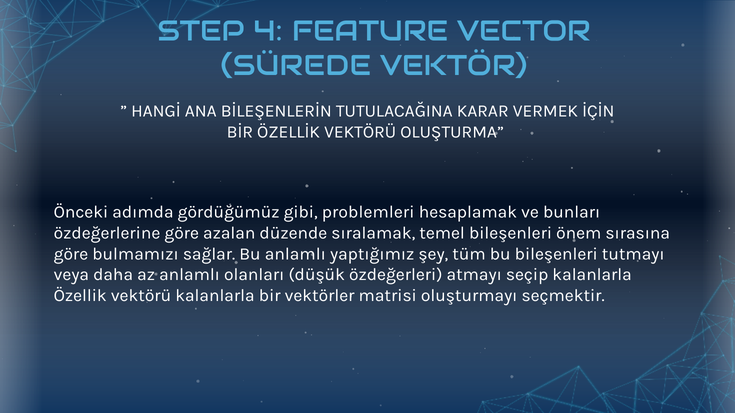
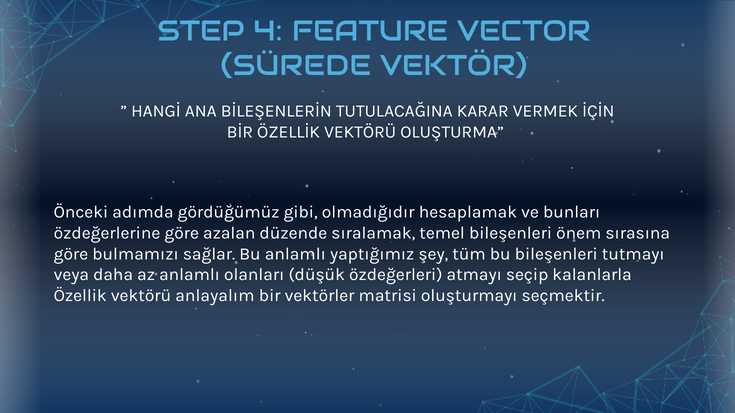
problemleri: problemleri -> olmadığıdır (368, 212)
vektörü kalanlarla: kalanlarla -> anlayalım (215, 296)
